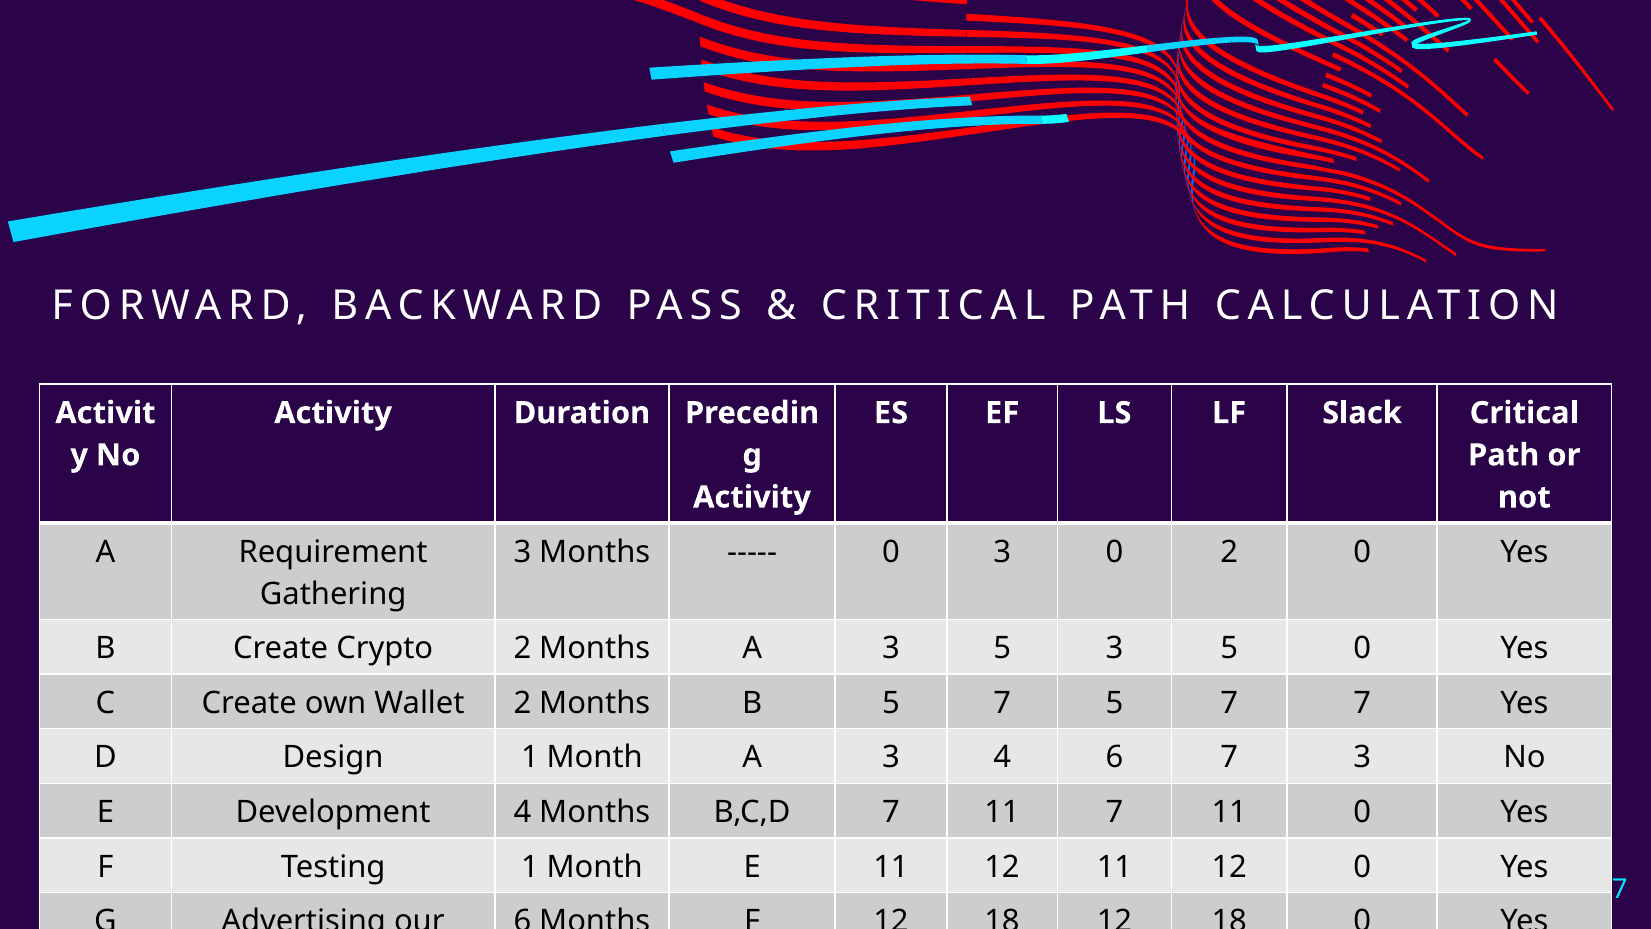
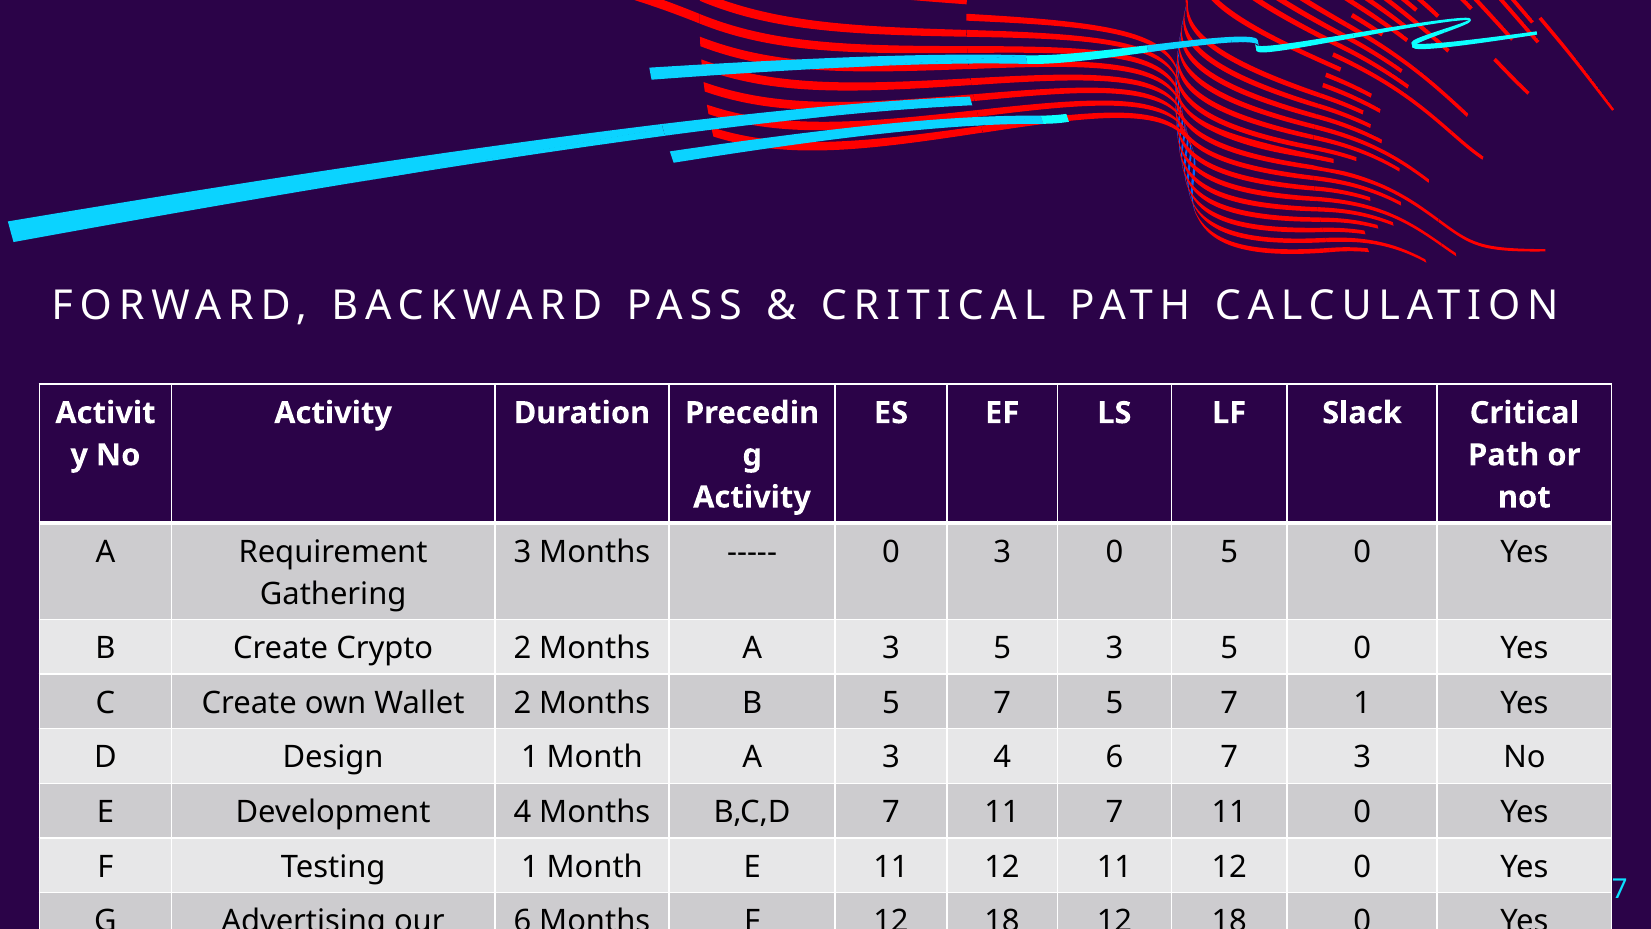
0 2: 2 -> 5 (1229, 552)
7 7: 7 -> 1 (1362, 703)
